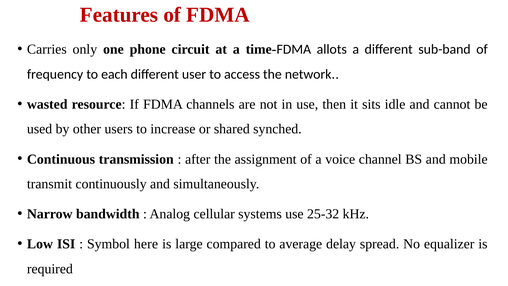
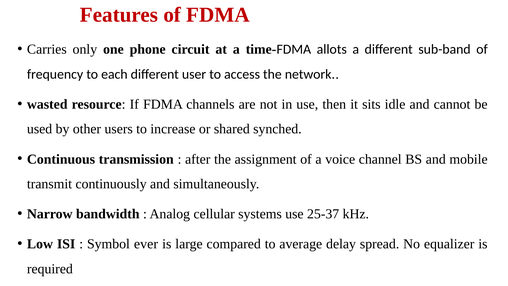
25-32: 25-32 -> 25-37 (323, 214)
here: here -> ever (146, 244)
